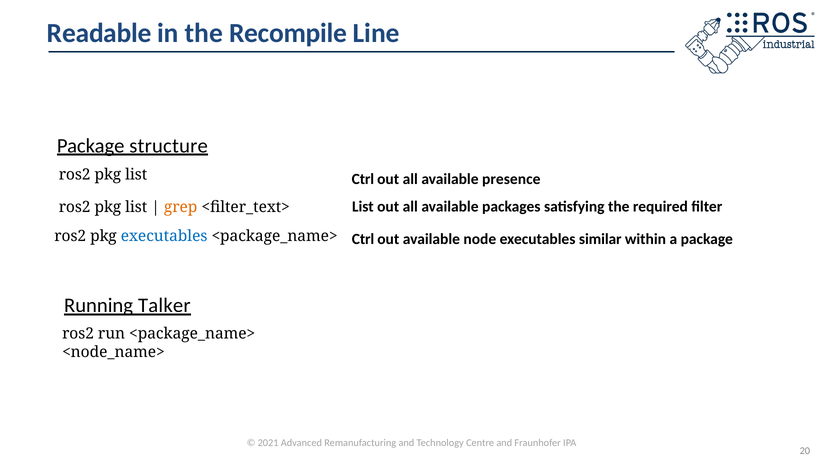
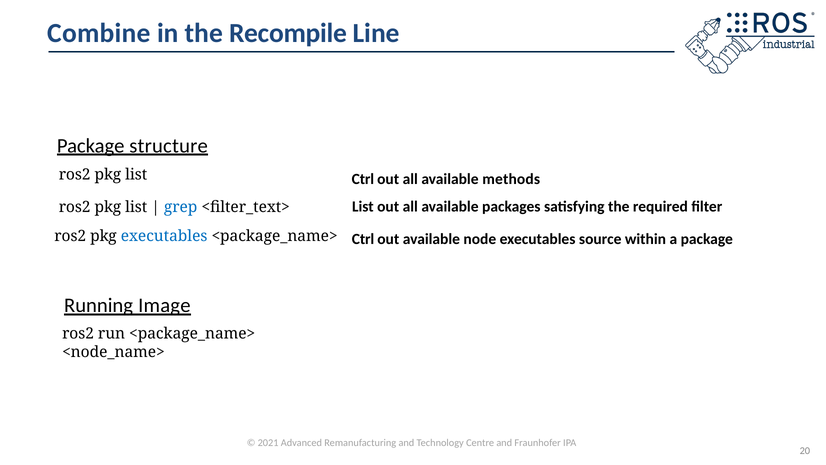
Readable: Readable -> Combine (99, 33)
presence: presence -> methods (511, 179)
grep colour: orange -> blue (181, 207)
similar: similar -> source (600, 239)
Talker: Talker -> Image (164, 305)
